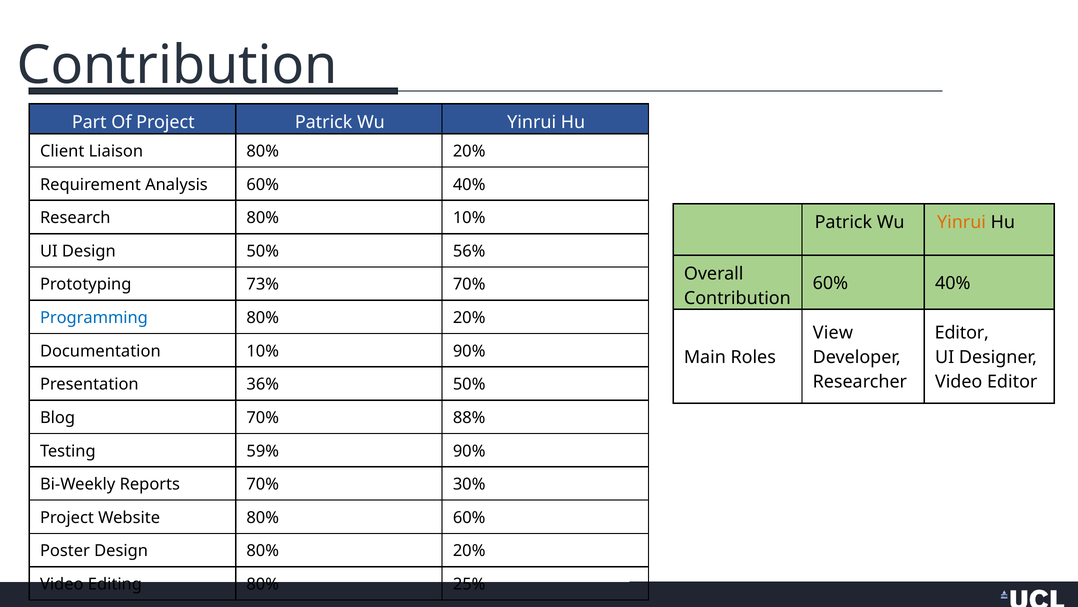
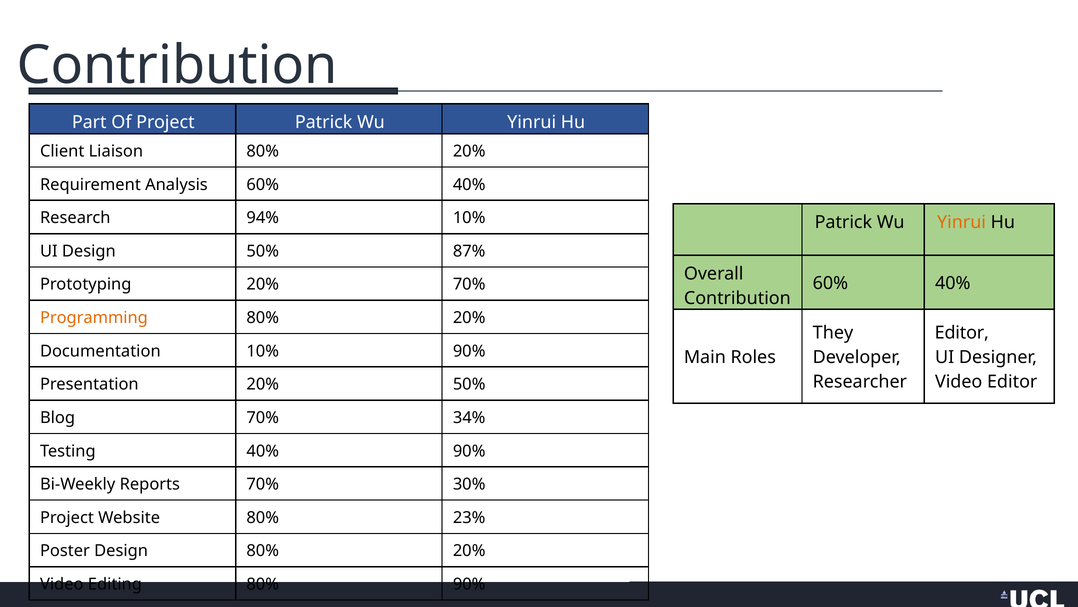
Research 80%: 80% -> 94% (263, 218)
56%: 56% -> 87% (469, 251)
Prototyping 73%: 73% -> 20% (263, 284)
Programming colour: blue -> orange (94, 318)
View: View -> They (833, 333)
Presentation 36%: 36% -> 20% (263, 384)
88%: 88% -> 34% (469, 417)
Testing 59%: 59% -> 40% (263, 451)
80% 60%: 60% -> 23% (469, 517)
80% 25%: 25% -> 90% (469, 584)
